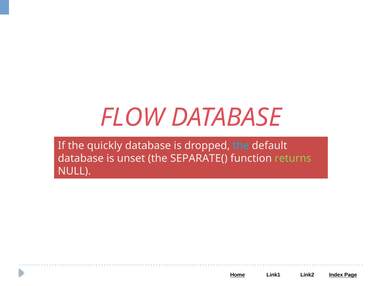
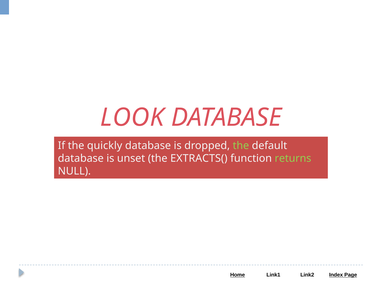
FLOW: FLOW -> LOOK (132, 118)
the colour: light blue -> light green (241, 146)
SEPARATE(: SEPARATE( -> EXTRACTS( (199, 159)
